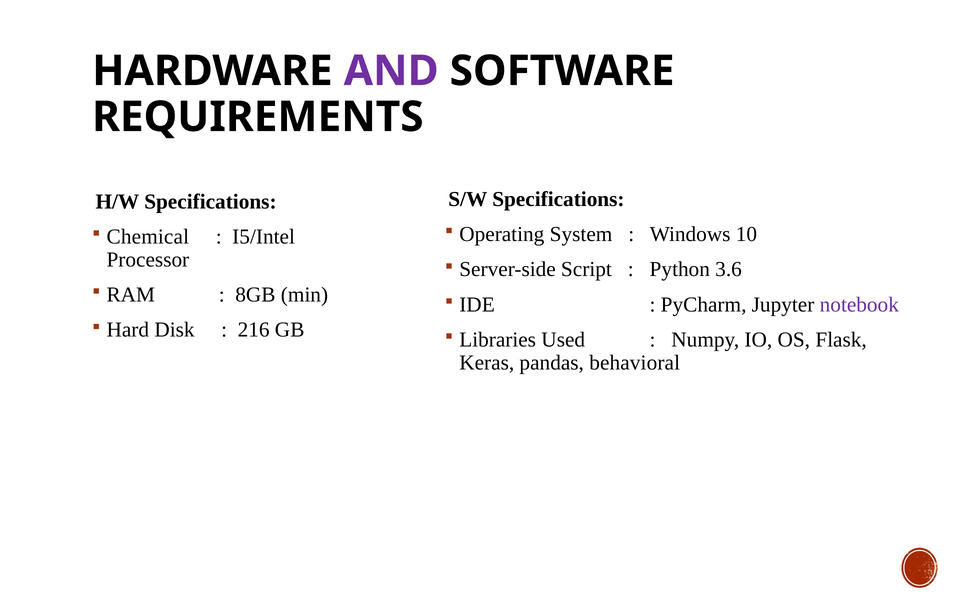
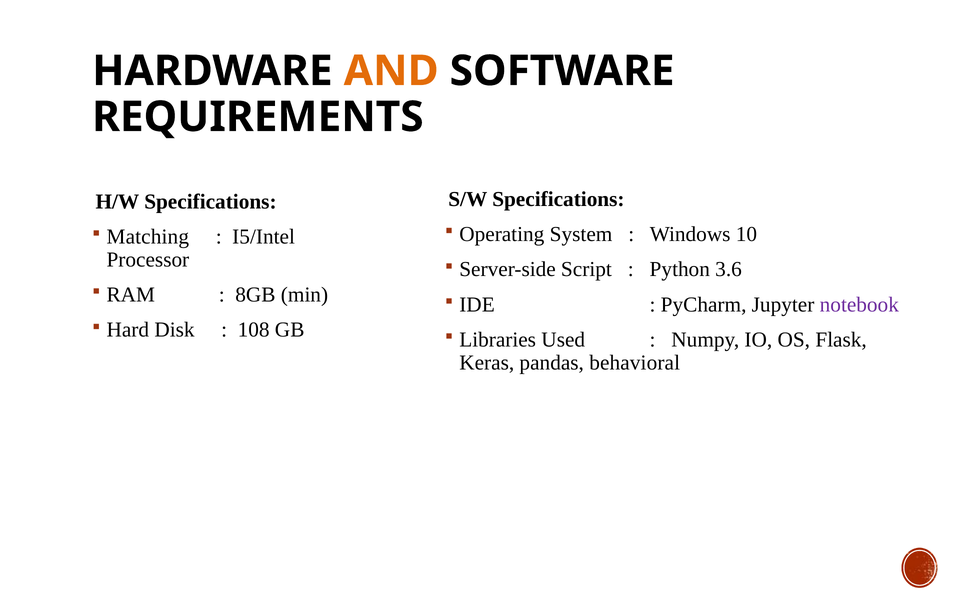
AND colour: purple -> orange (391, 71)
Chemical: Chemical -> Matching (148, 237)
216: 216 -> 108 (254, 330)
